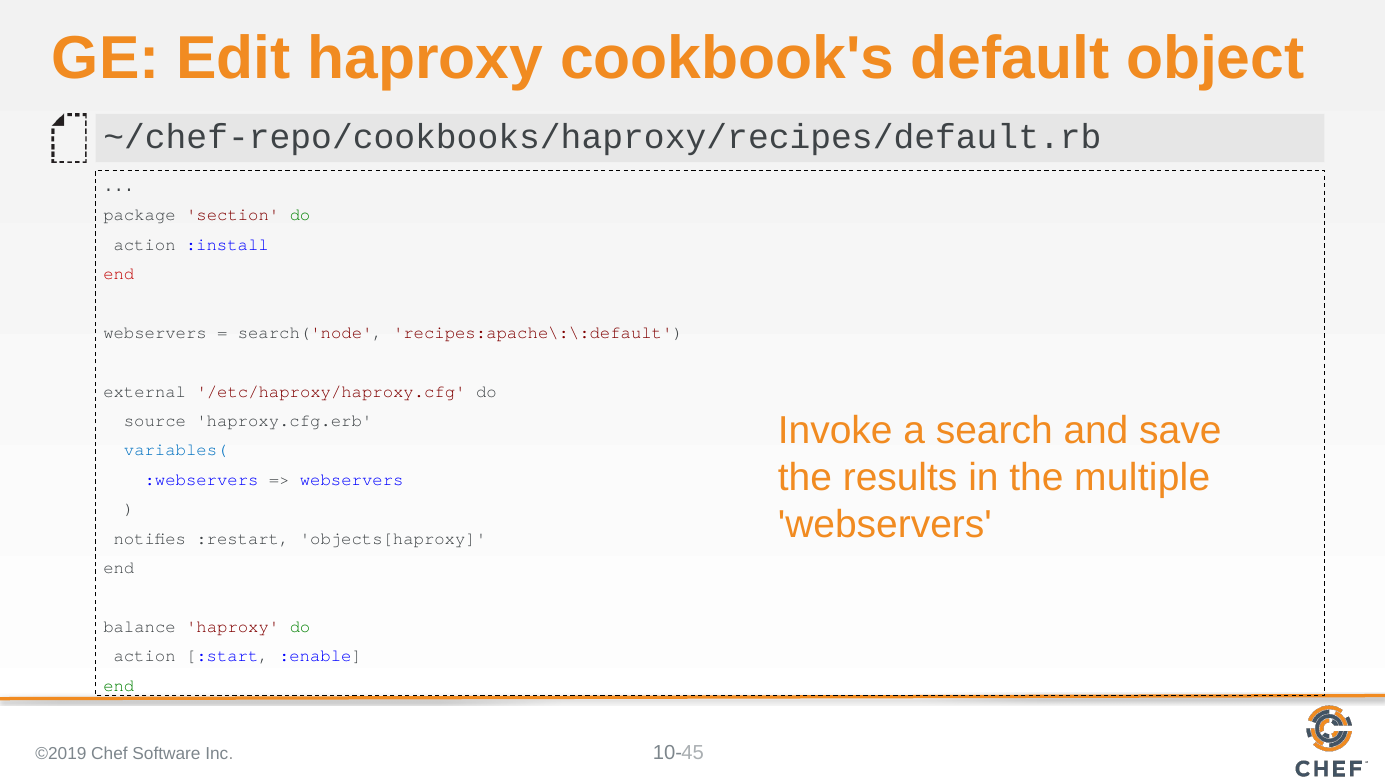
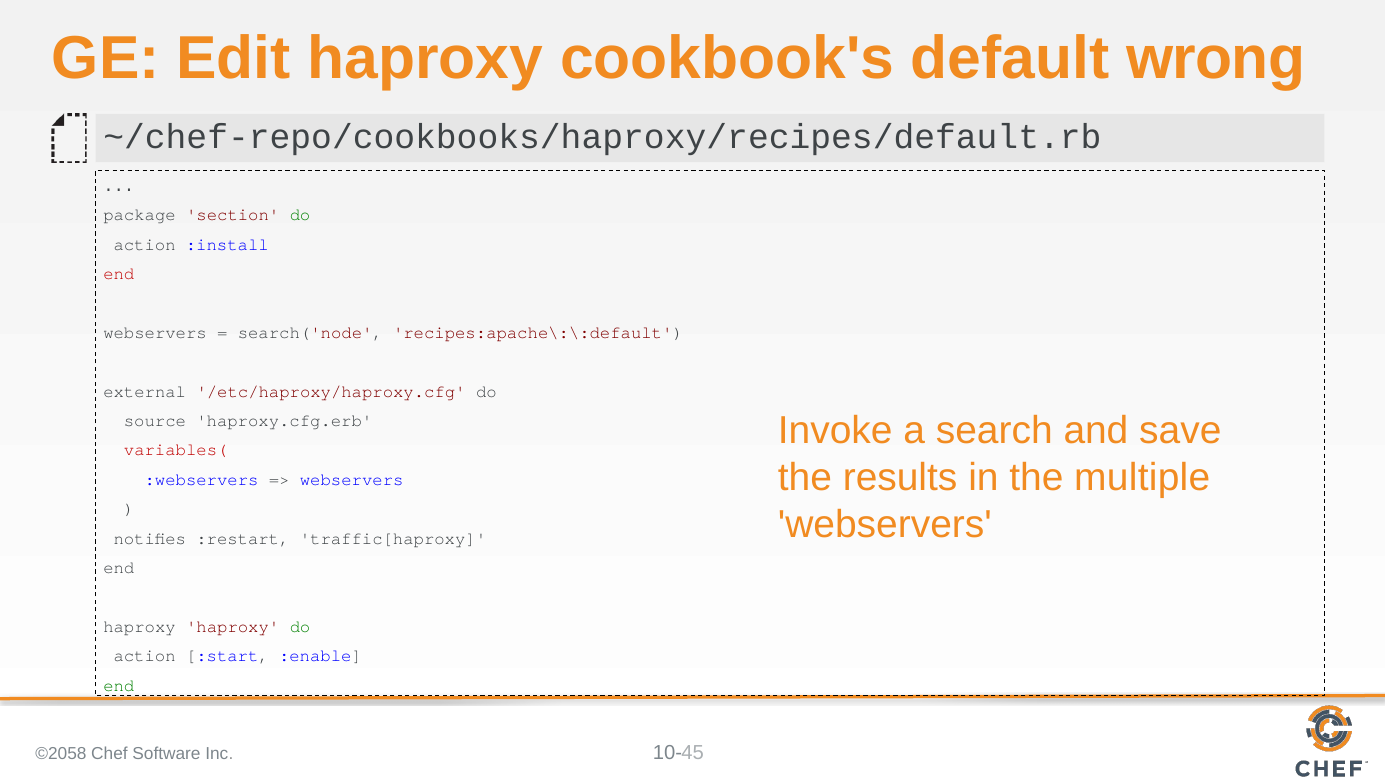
object: object -> wrong (1216, 58)
variables( colour: blue -> red (176, 450)
objects[haproxy: objects[haproxy -> traffic[haproxy (393, 539)
balance: balance -> haproxy (140, 627)
©2019: ©2019 -> ©2058 (61, 754)
